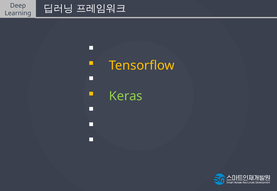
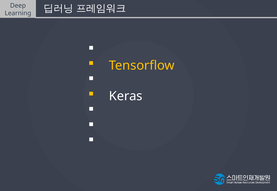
Keras colour: light green -> white (126, 96)
